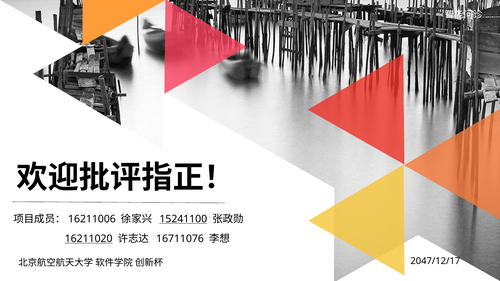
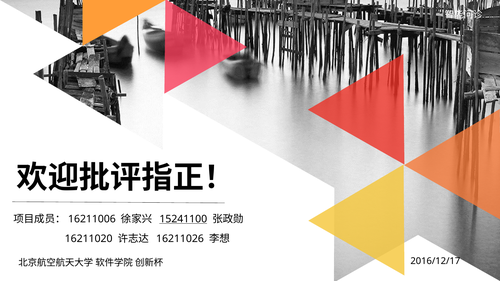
16211020 underline: present -> none (89, 239)
16711076: 16711076 -> 16211026 (180, 239)
2047/12/17: 2047/12/17 -> 2016/12/17 (435, 261)
